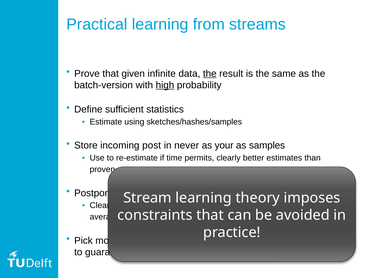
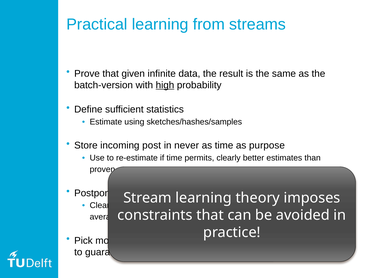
the underline: present -> none (210, 74)
as your: your -> time (224, 146)
samples: samples -> purpose (267, 146)
